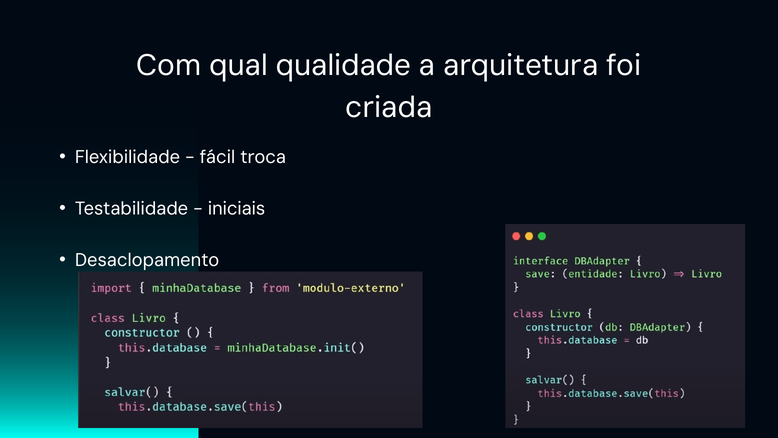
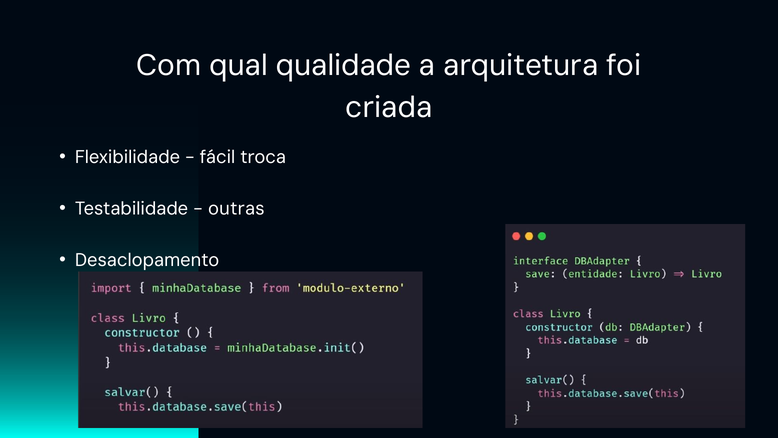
iniciais: iniciais -> outras (236, 209)
